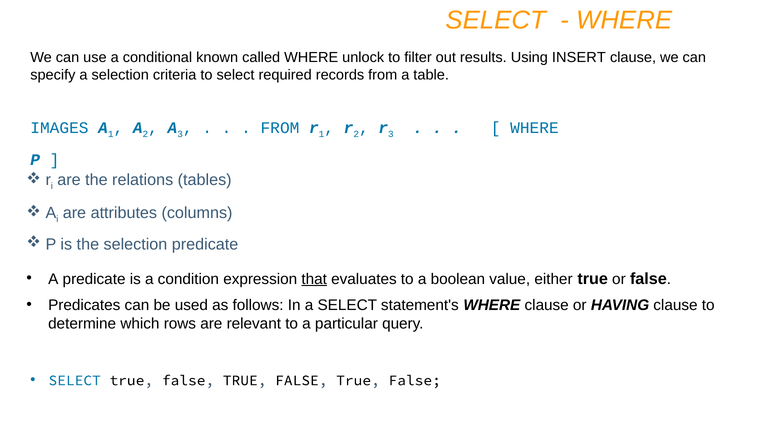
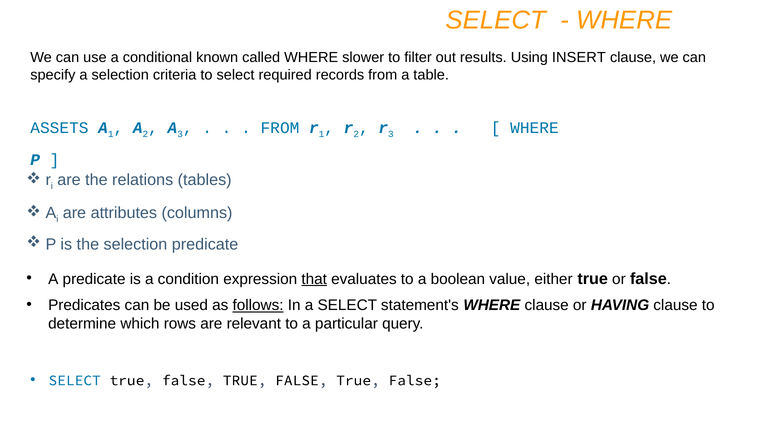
unlock: unlock -> slower (363, 57)
IMAGES: IMAGES -> ASSETS (59, 128)
follows underline: none -> present (258, 305)
